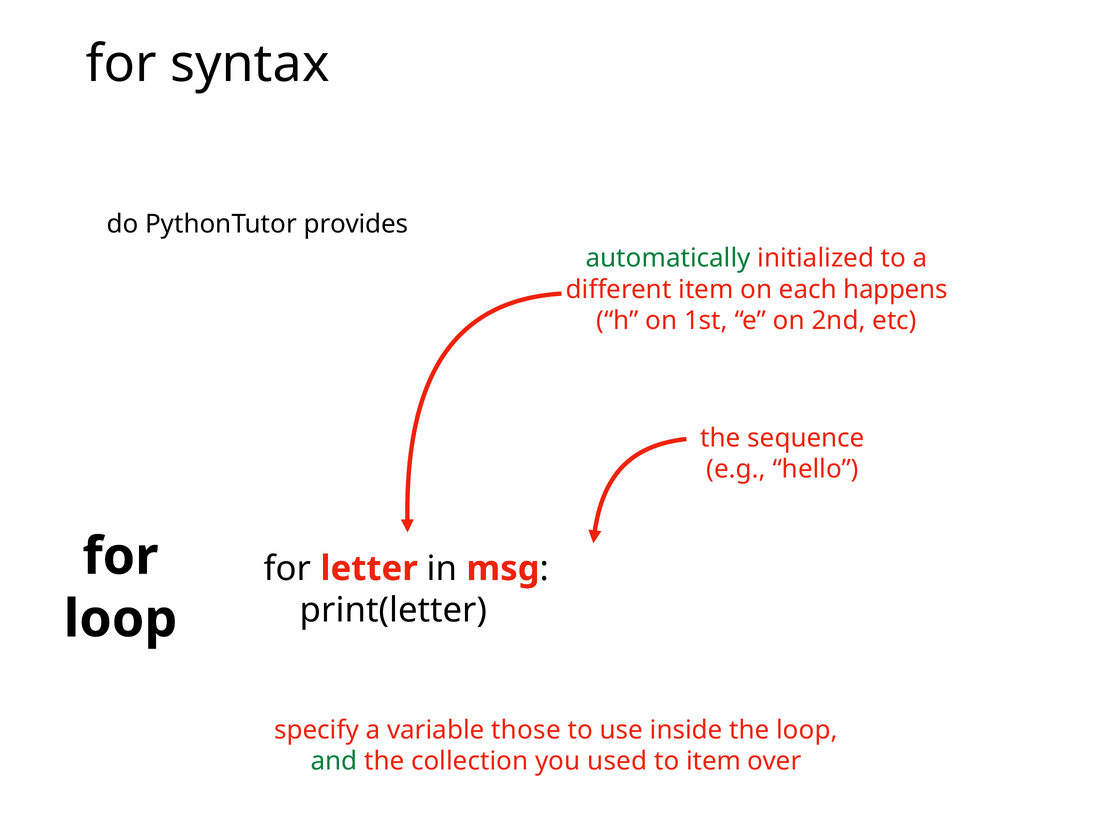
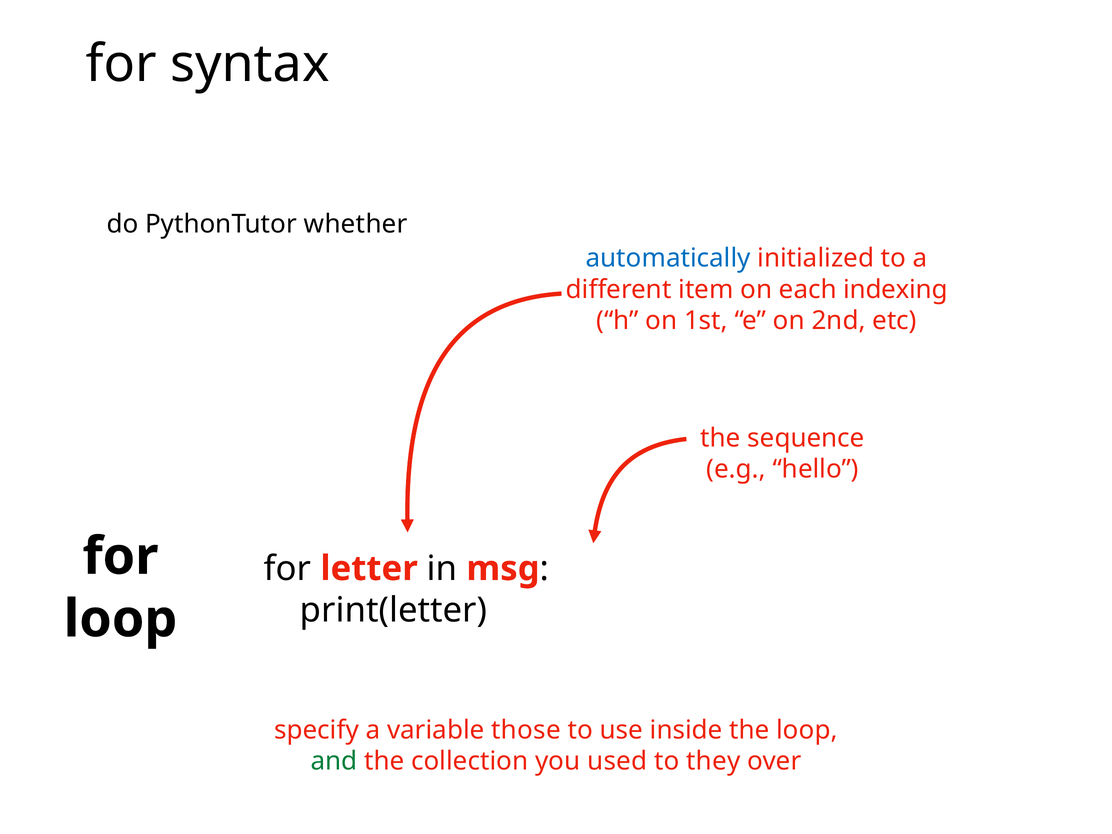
provides: provides -> whether (356, 224)
automatically colour: green -> blue (668, 258)
happens: happens -> indexing (896, 290)
to item: item -> they (713, 761)
